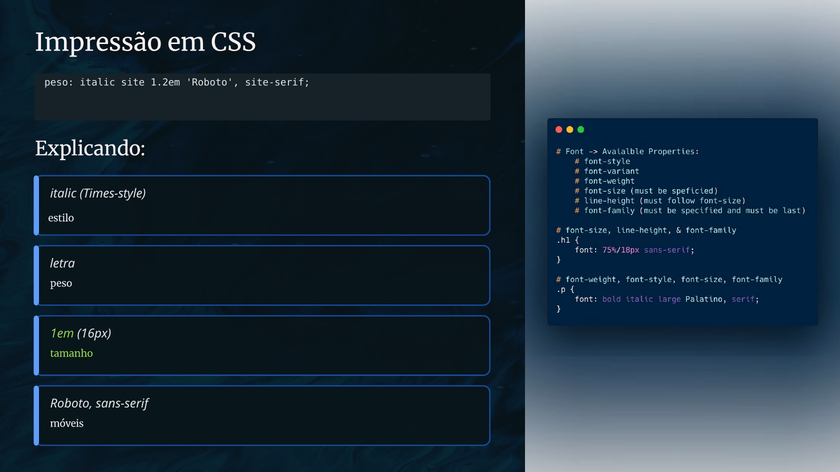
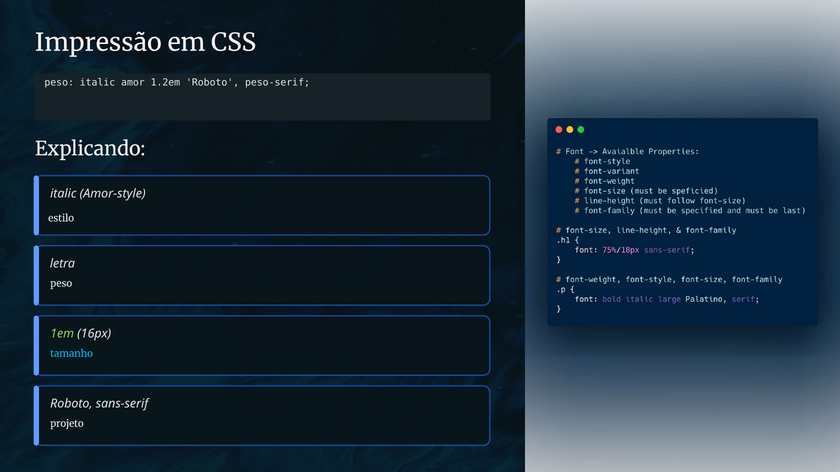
site: site -> amor (133, 83)
site-serif: site-serif -> peso-serif (277, 83)
Times-style: Times-style -> Amor-style (113, 194)
tamanho colour: light green -> light blue (72, 354)
móveis: móveis -> projeto (67, 424)
